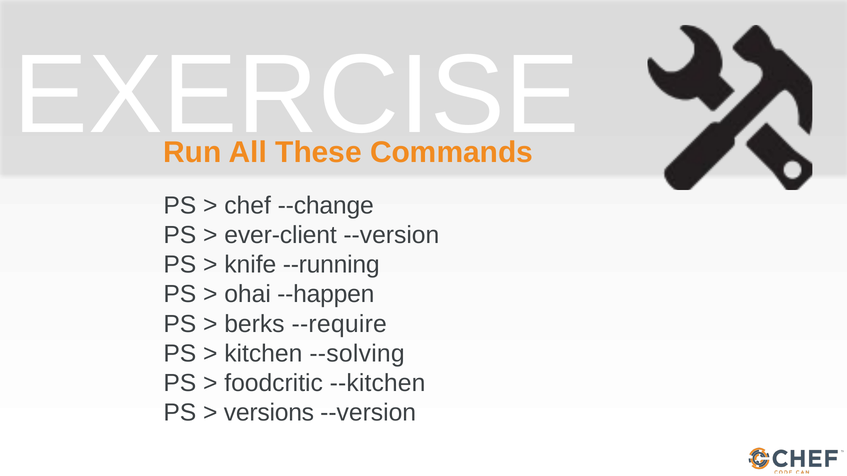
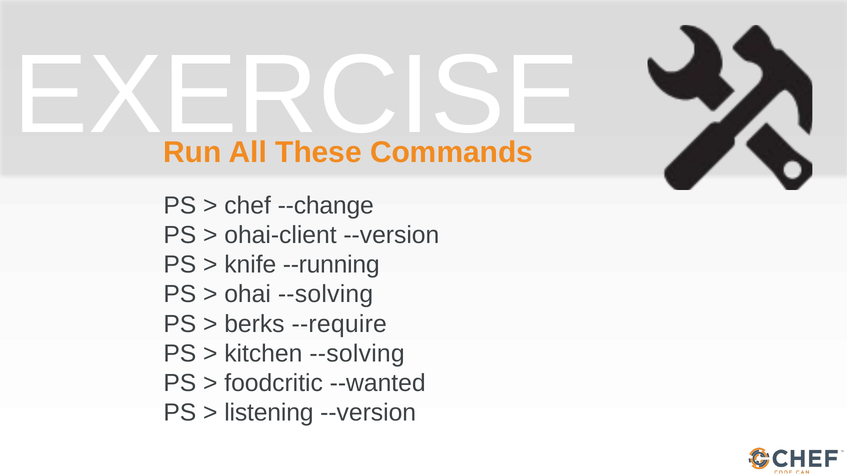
ever-client: ever-client -> ohai-client (280, 235)
ohai --happen: --happen -> --solving (326, 295)
--kitchen: --kitchen -> --wanted (378, 384)
versions: versions -> listening (269, 413)
